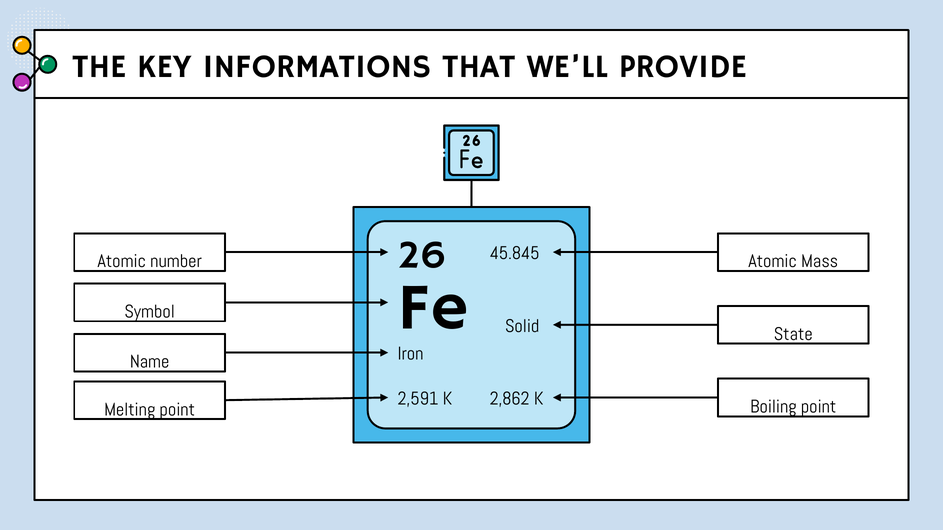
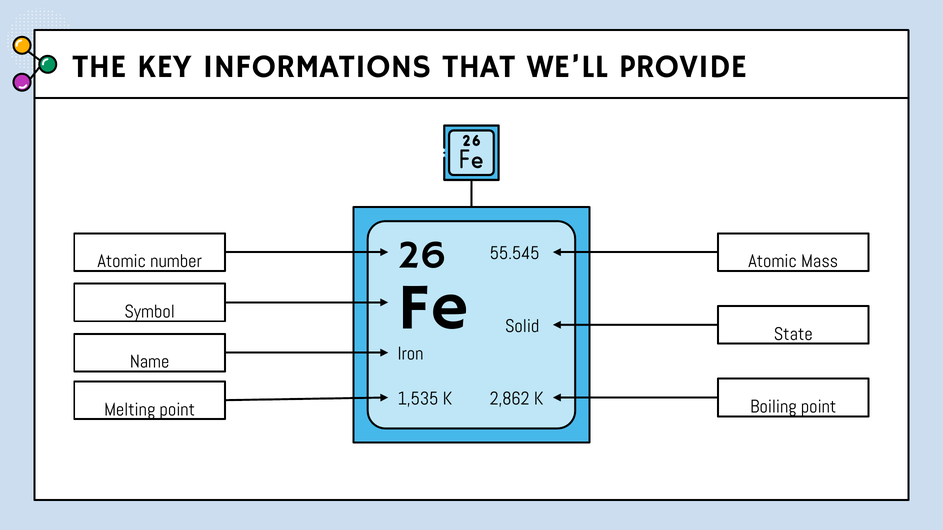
45.845: 45.845 -> 55.545 (515, 254)
2,591: 2,591 -> 1,535 (418, 399)
